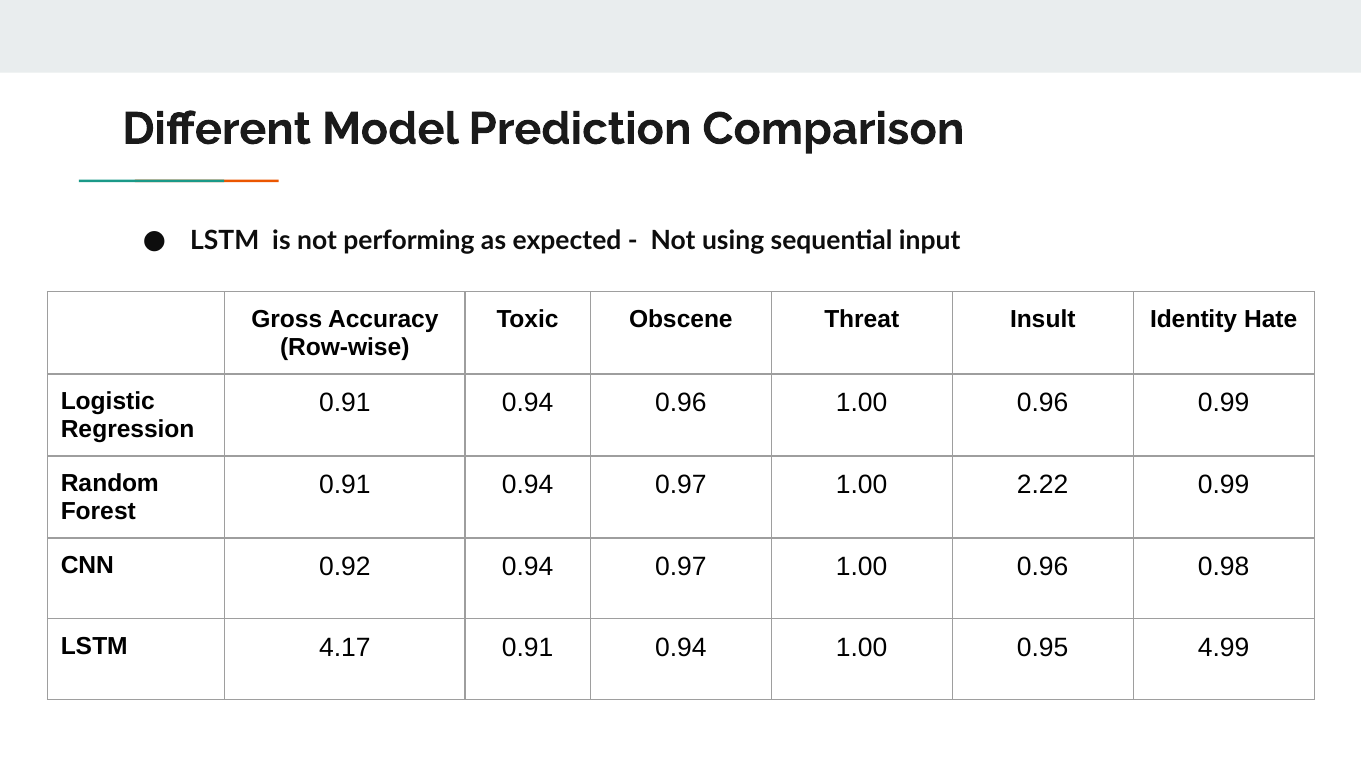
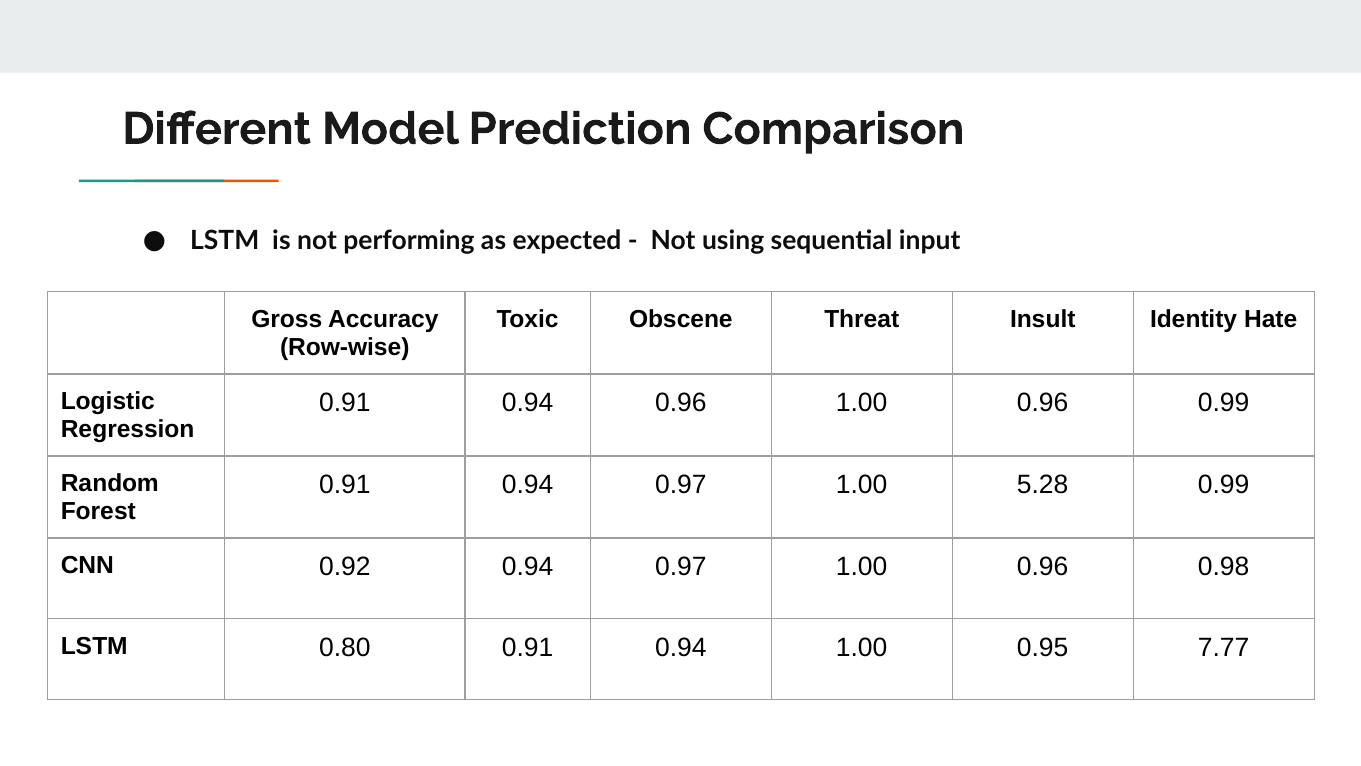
2.22: 2.22 -> 5.28 (1043, 485)
4.17: 4.17 -> 0.80 (345, 647)
4.99: 4.99 -> 7.77 (1224, 647)
